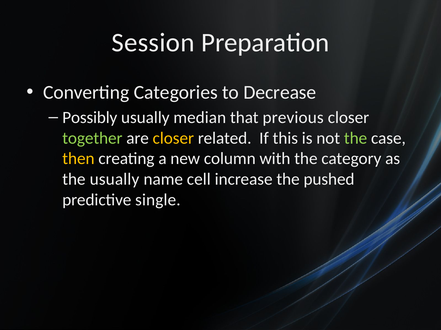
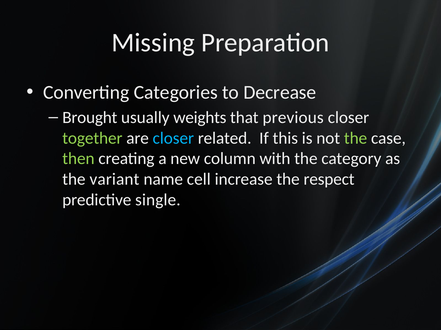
Session: Session -> Missing (153, 43)
Possibly: Possibly -> Brought (90, 118)
median: median -> weights (200, 118)
closer colour: yellow -> light blue (173, 138)
then colour: yellow -> light green (78, 159)
the usually: usually -> variant (114, 180)
pushed: pushed -> respect (329, 180)
